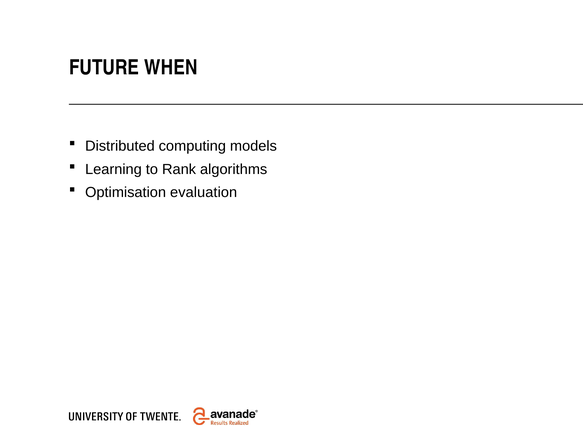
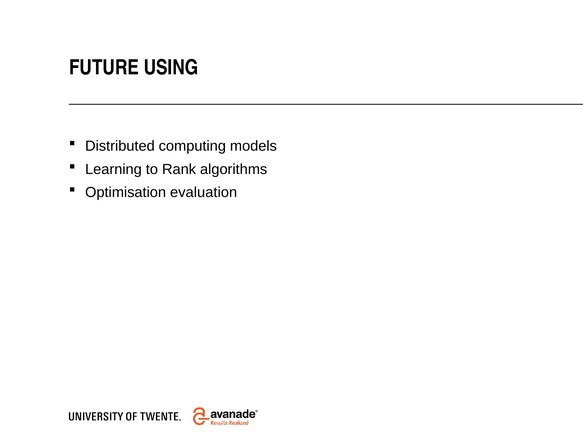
WHEN: WHEN -> USING (171, 67)
